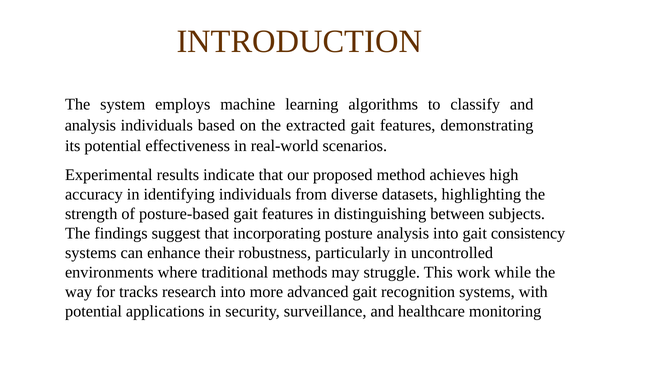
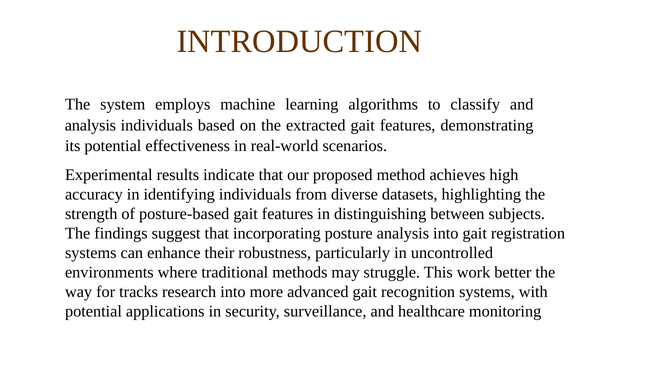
consistency: consistency -> registration (528, 234)
while: while -> better (513, 273)
